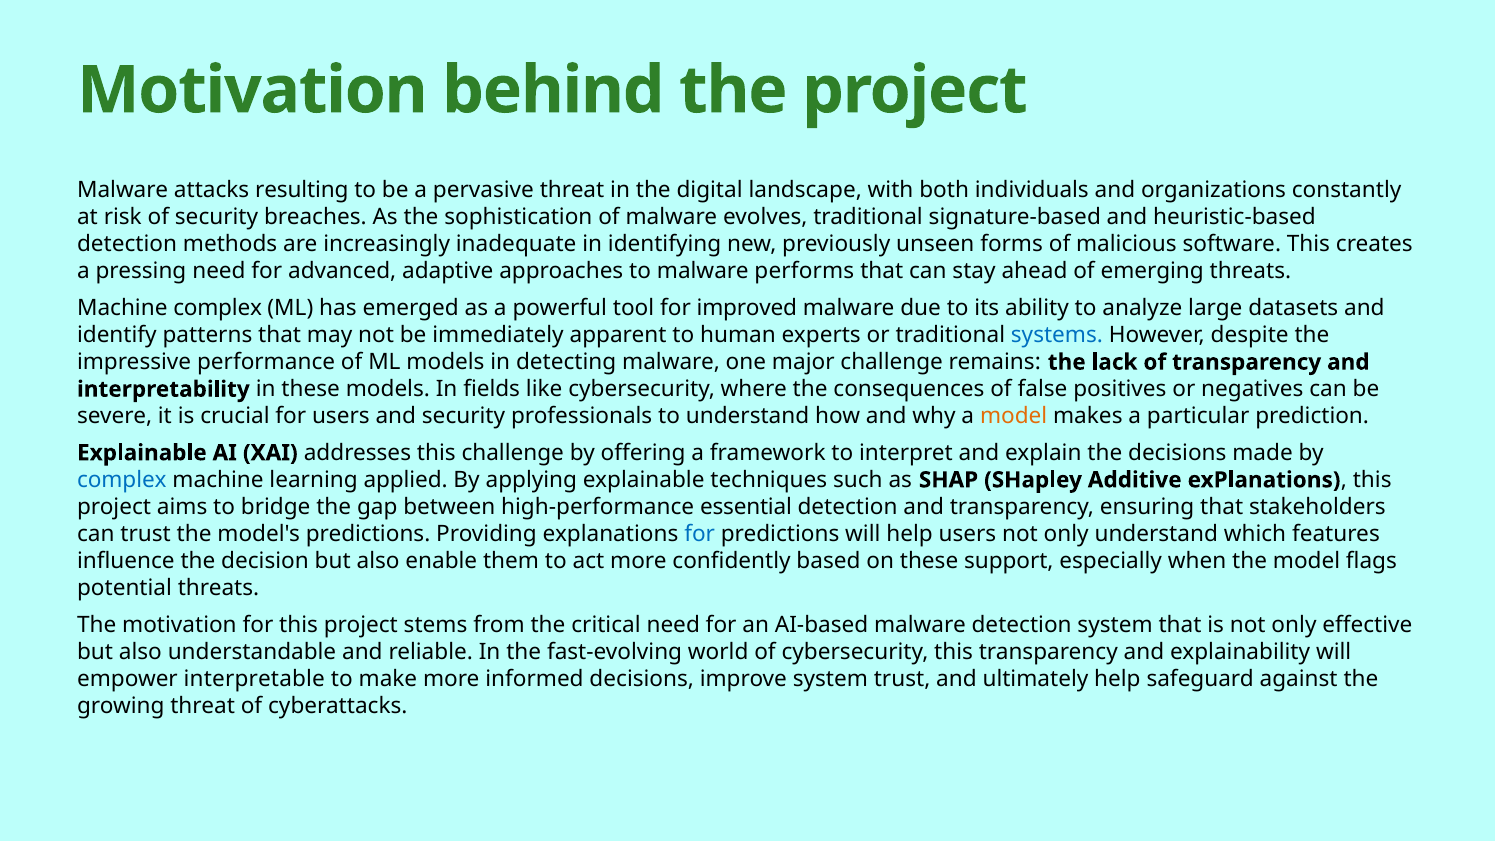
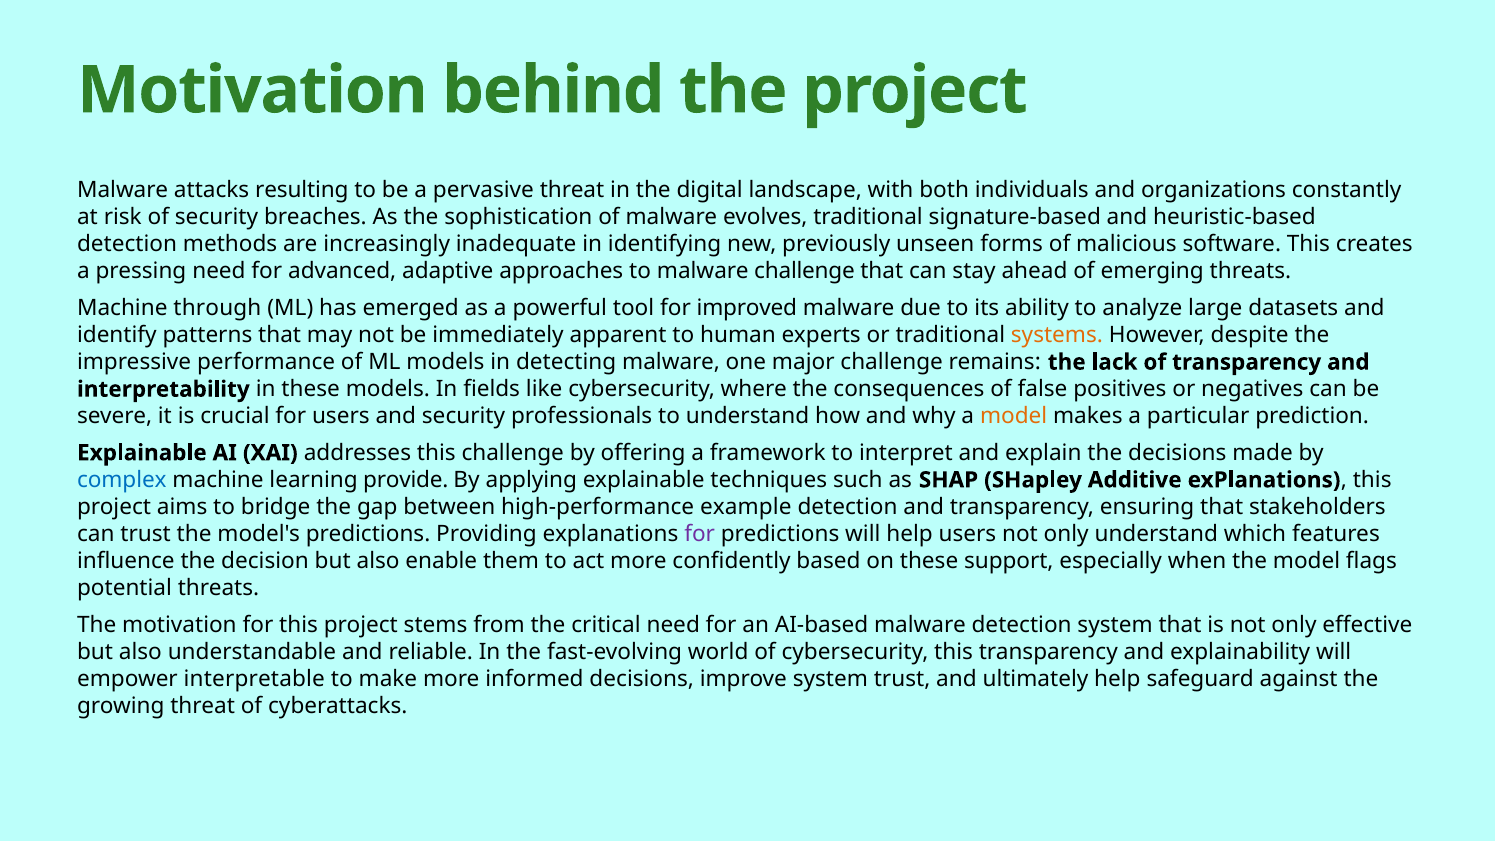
malware performs: performs -> challenge (805, 272)
Machine complex: complex -> through (217, 308)
systems colour: blue -> orange (1057, 335)
applied: applied -> provide (406, 480)
essential: essential -> example (746, 507)
for colour: blue -> purple (700, 534)
